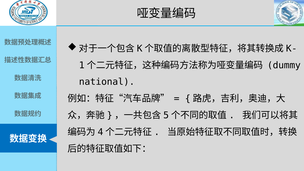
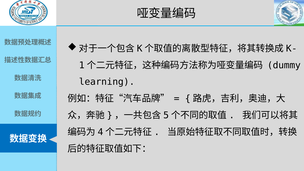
national: national -> learning (107, 82)
